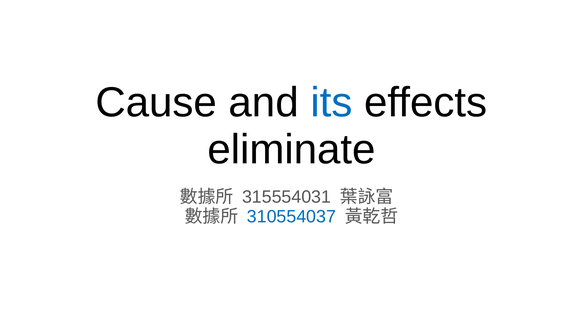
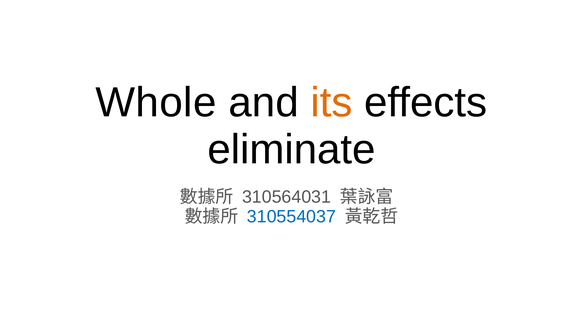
Cause: Cause -> Whole (156, 103)
its colour: blue -> orange (331, 103)
315554031: 315554031 -> 310564031 (287, 197)
